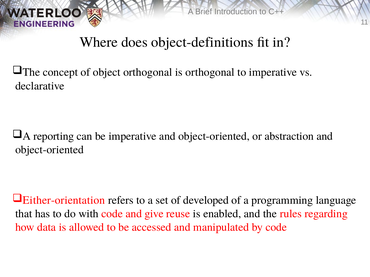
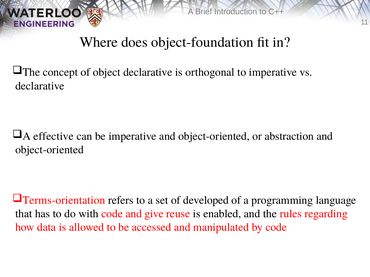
object-definitions: object-definitions -> object-foundation (202, 42)
object orthogonal: orthogonal -> declarative (148, 72)
reporting: reporting -> effective (54, 136)
Either-orientation: Either-orientation -> Terms-orientation (64, 201)
